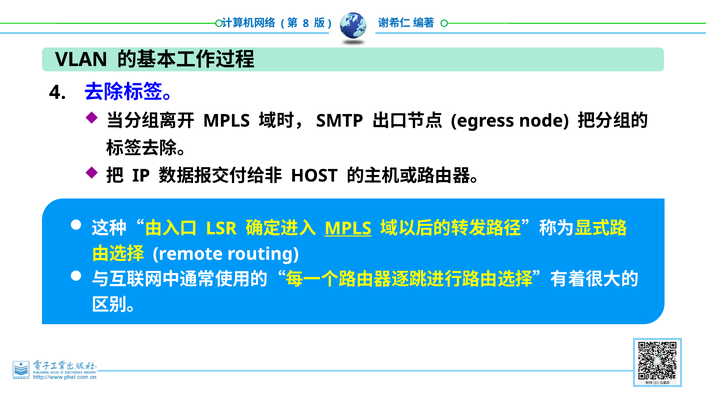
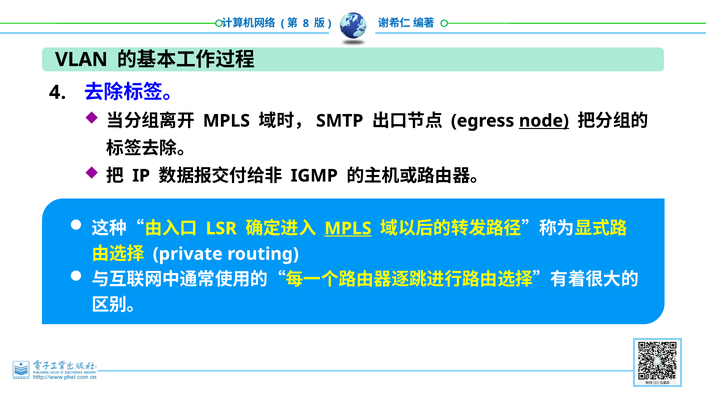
node underline: none -> present (544, 121)
HOST: HOST -> IGMP (314, 176)
remote: remote -> private (188, 254)
